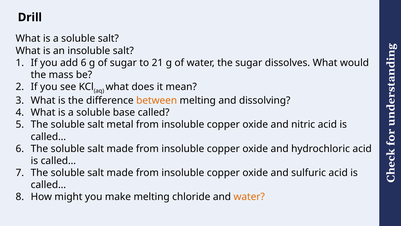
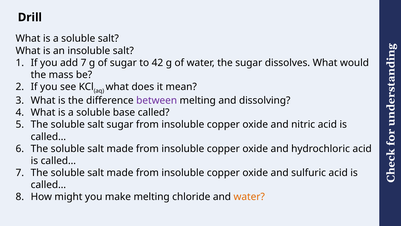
add 6: 6 -> 7 (84, 63)
21: 21 -> 42 (157, 63)
between colour: orange -> purple (157, 100)
salt metal: metal -> sugar (120, 124)
